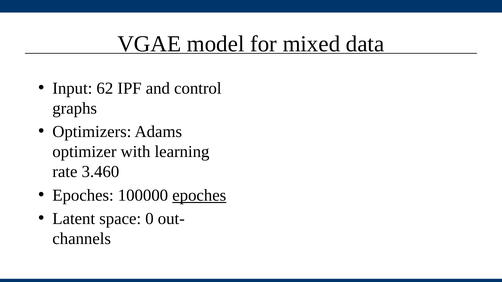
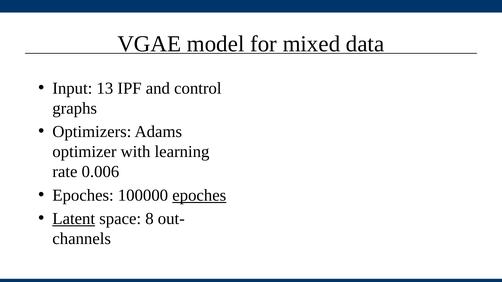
62: 62 -> 13 (105, 88)
3.460: 3.460 -> 0.006 (100, 172)
Latent underline: none -> present (74, 219)
0: 0 -> 8 (149, 219)
